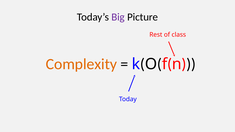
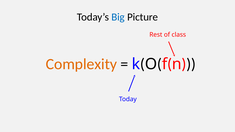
Big colour: purple -> blue (118, 17)
